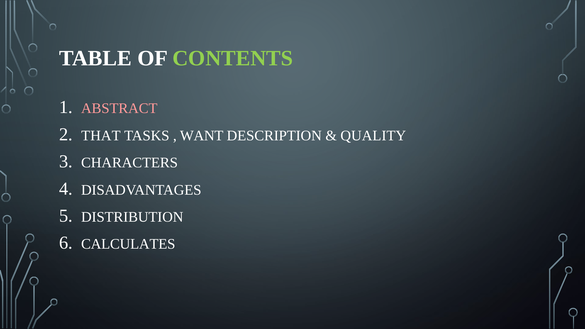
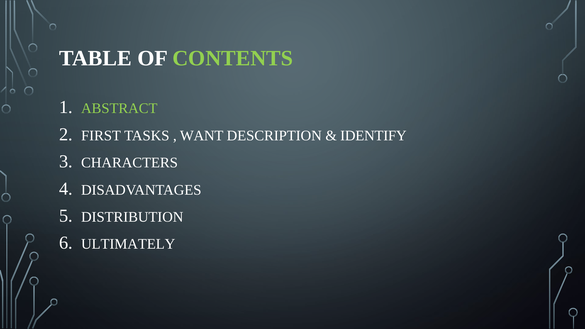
ABSTRACT colour: pink -> light green (119, 108)
THAT: THAT -> FIRST (101, 136)
QUALITY: QUALITY -> IDENTIFY (373, 136)
CALCULATES: CALCULATES -> ULTIMATELY (128, 244)
